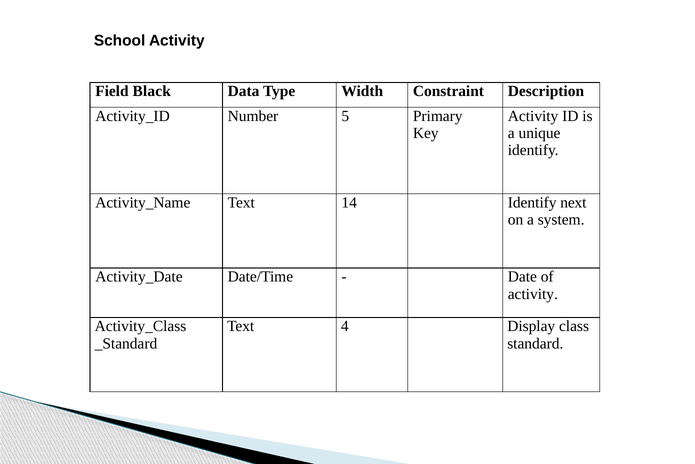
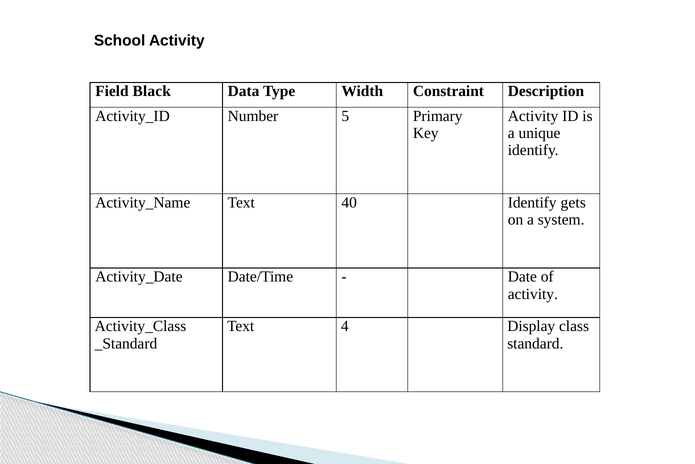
14: 14 -> 40 (349, 202)
next: next -> gets (573, 202)
